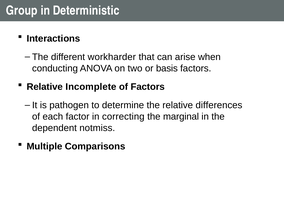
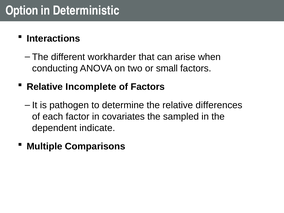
Group: Group -> Option (22, 11)
basis: basis -> small (167, 68)
correcting: correcting -> covariates (123, 117)
marginal: marginal -> sampled (181, 117)
notmiss: notmiss -> indicate (97, 128)
